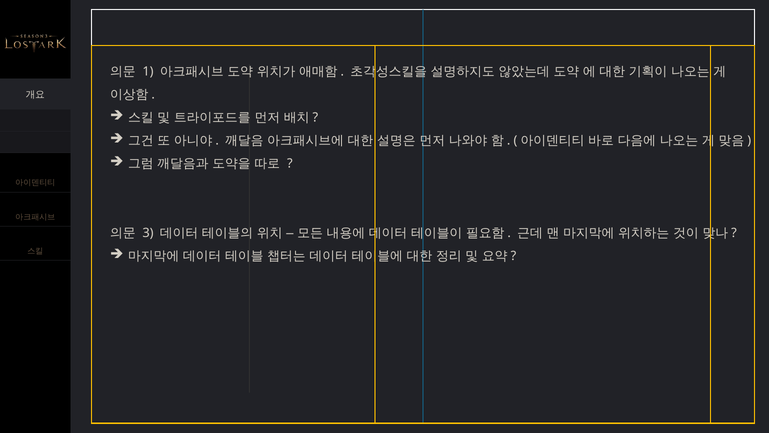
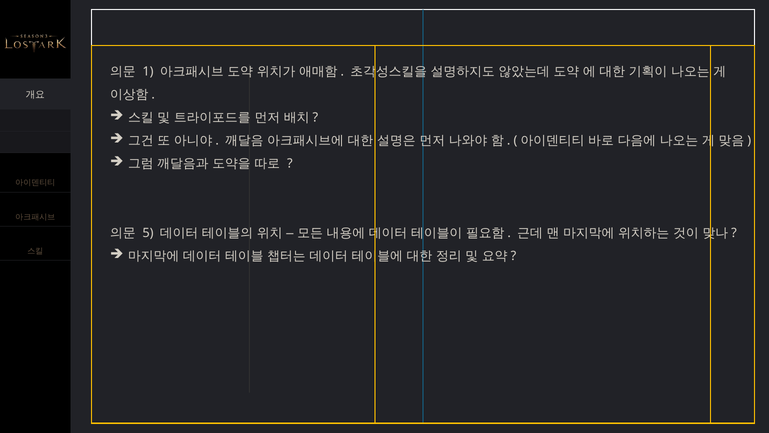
3: 3 -> 5 (148, 233)
